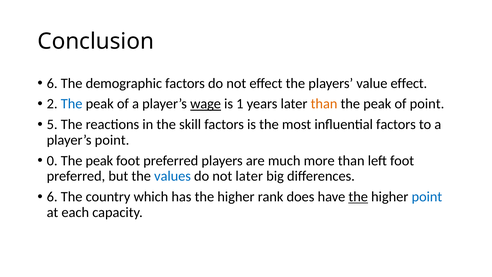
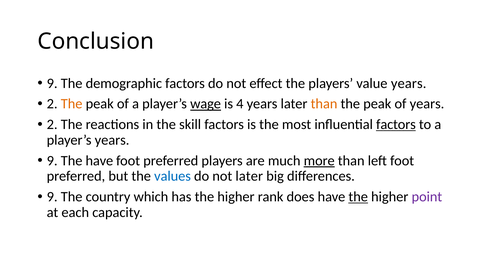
6: 6 -> 9 (52, 83)
value effect: effect -> years (409, 83)
The colour: blue -> orange (72, 104)
1: 1 -> 4 (240, 104)
of point: point -> years (427, 104)
5: 5 -> 2 (52, 124)
factors underline: none -> present (396, 124)
player’s point: point -> years (112, 140)
0: 0 -> 9 (52, 161)
peak: peak -> have (99, 161)
more underline: none -> present (319, 161)
6: 6 -> 9 (52, 197)
point colour: blue -> purple (427, 197)
